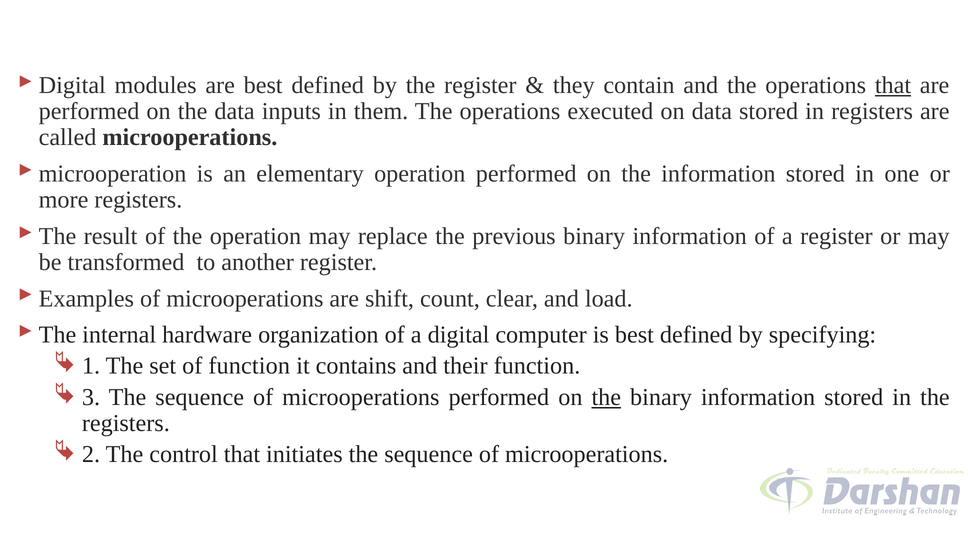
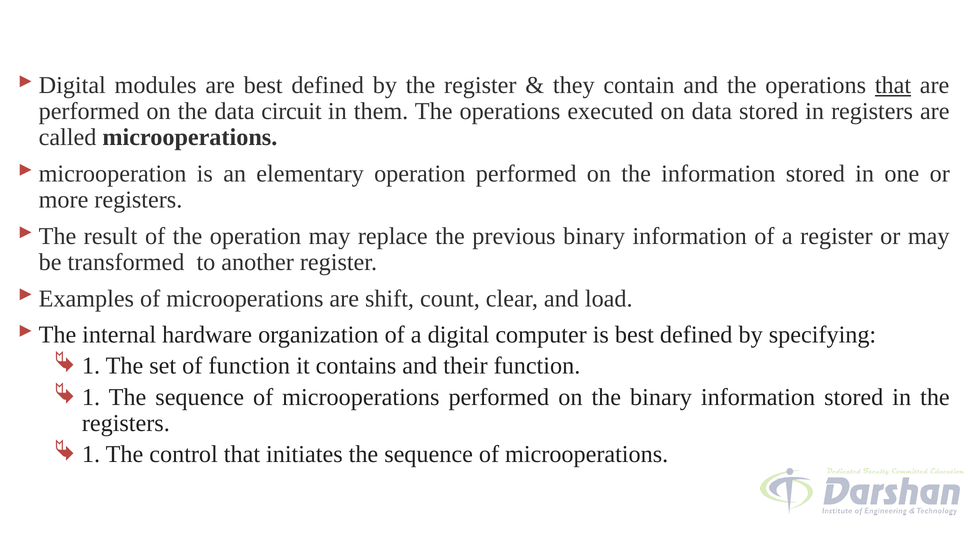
inputs: inputs -> circuit (291, 111)
3: 3 -> 1 (91, 397)
the underline: present -> none (606, 397)
2: 2 -> 1 (91, 454)
